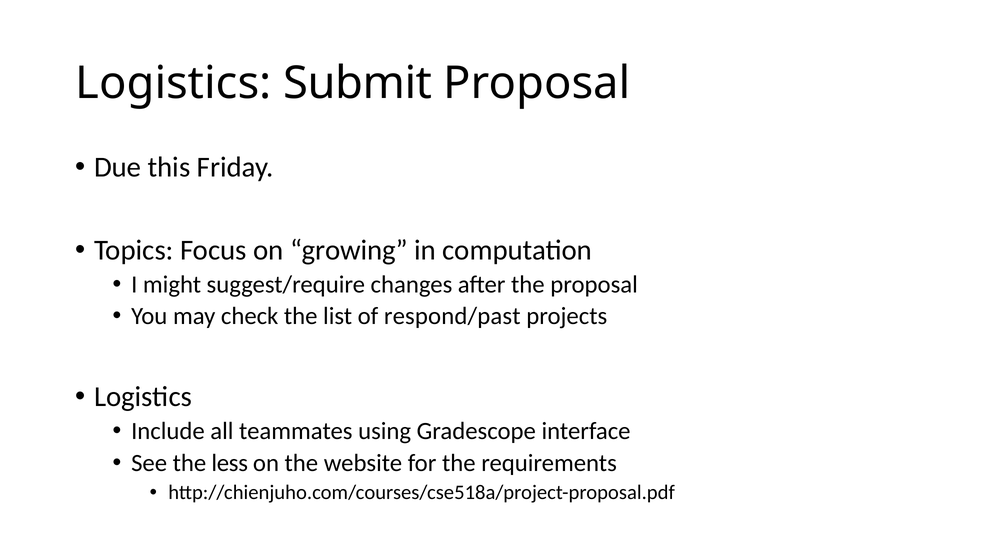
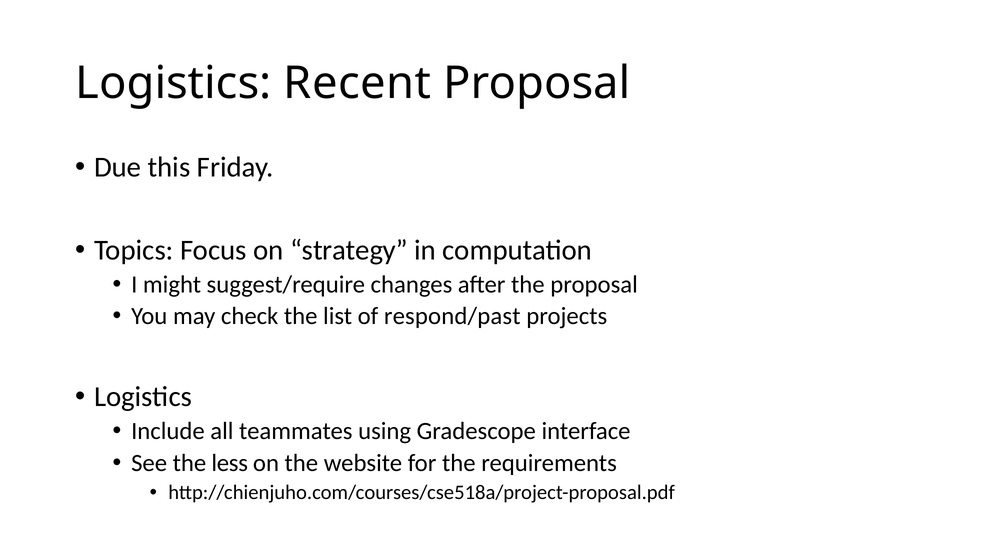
Submit: Submit -> Recent (357, 83)
growing: growing -> strategy (349, 250)
